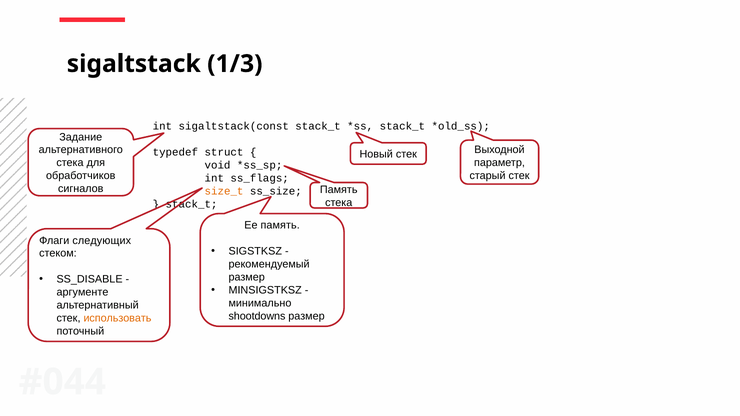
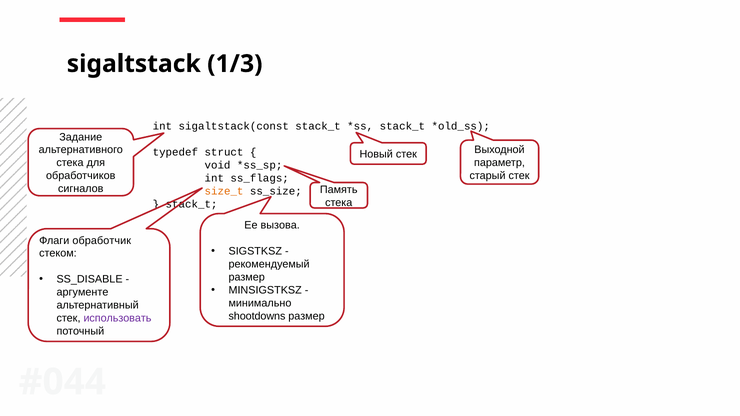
Ее память: память -> вызова (280, 225)
следующих: следующих -> обработчик (102, 241)
использовать colour: orange -> purple (117, 318)
